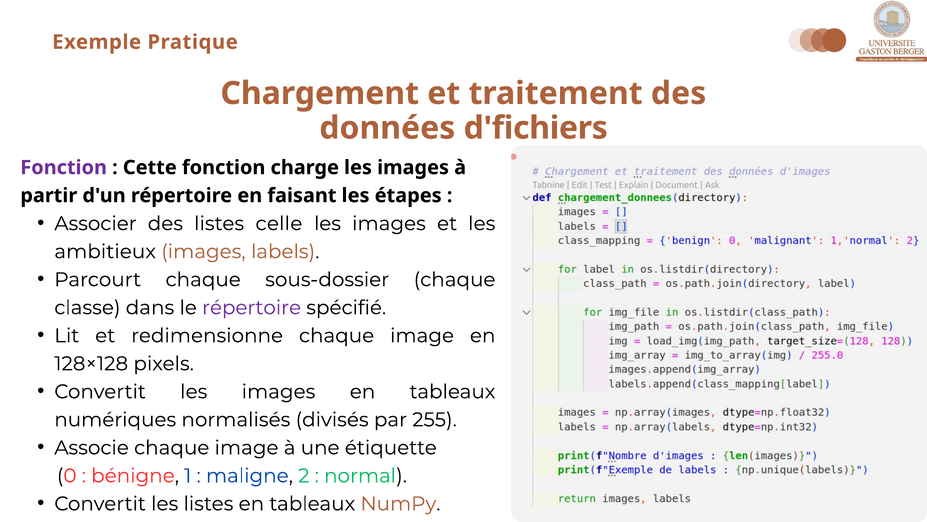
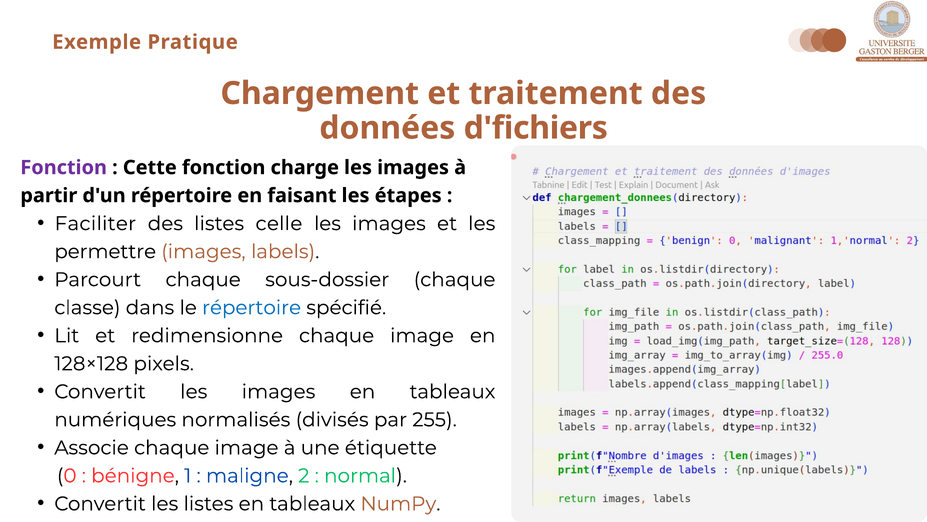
Associer: Associer -> Faciliter (95, 223)
ambitieux: ambitieux -> permettre (105, 251)
répertoire colour: purple -> blue (252, 307)
